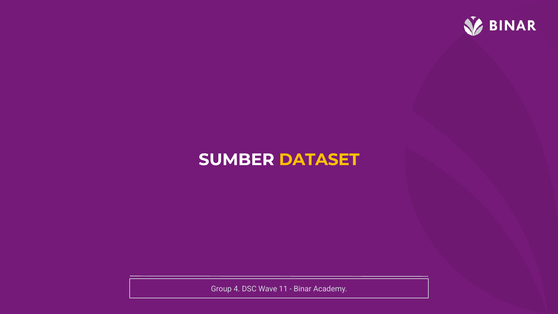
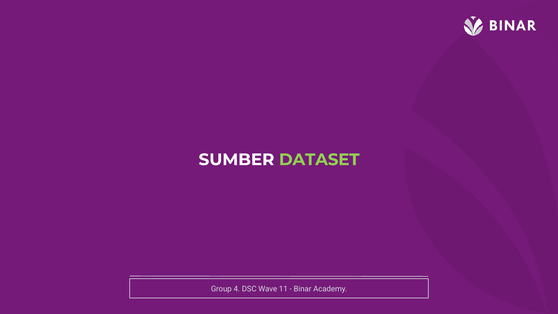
DATASET colour: yellow -> light green (319, 160)
